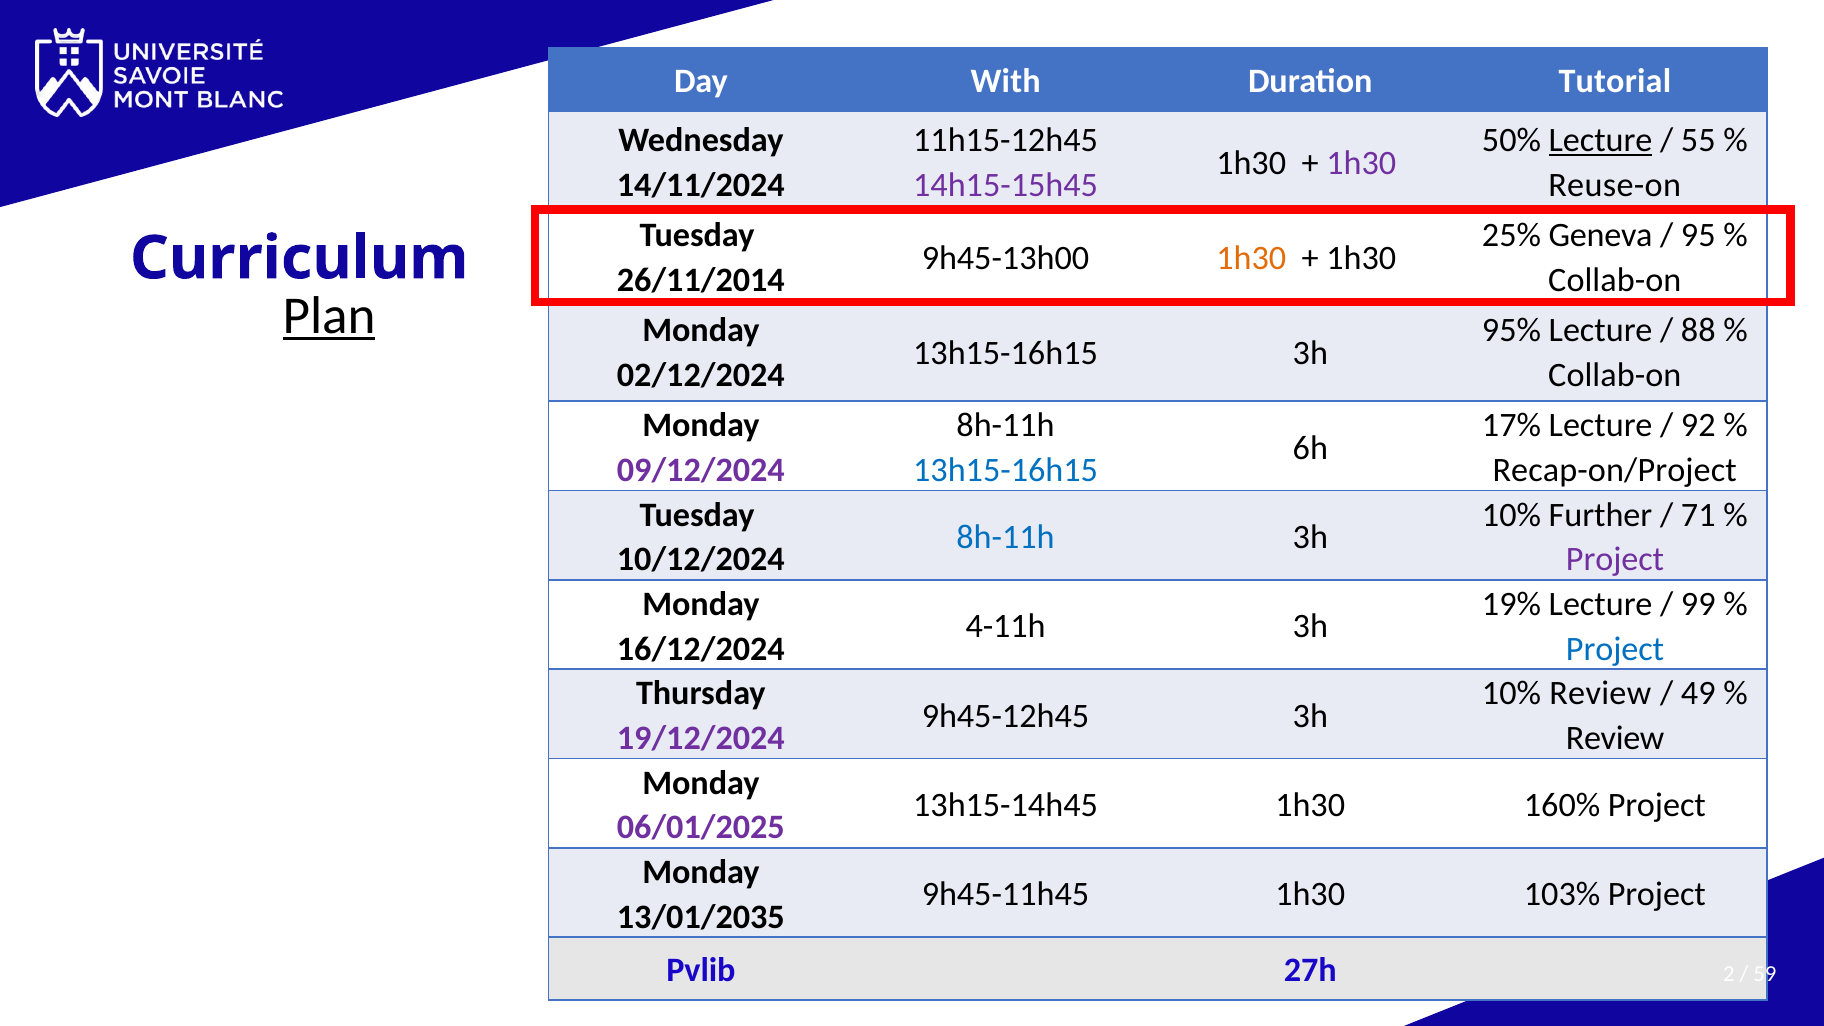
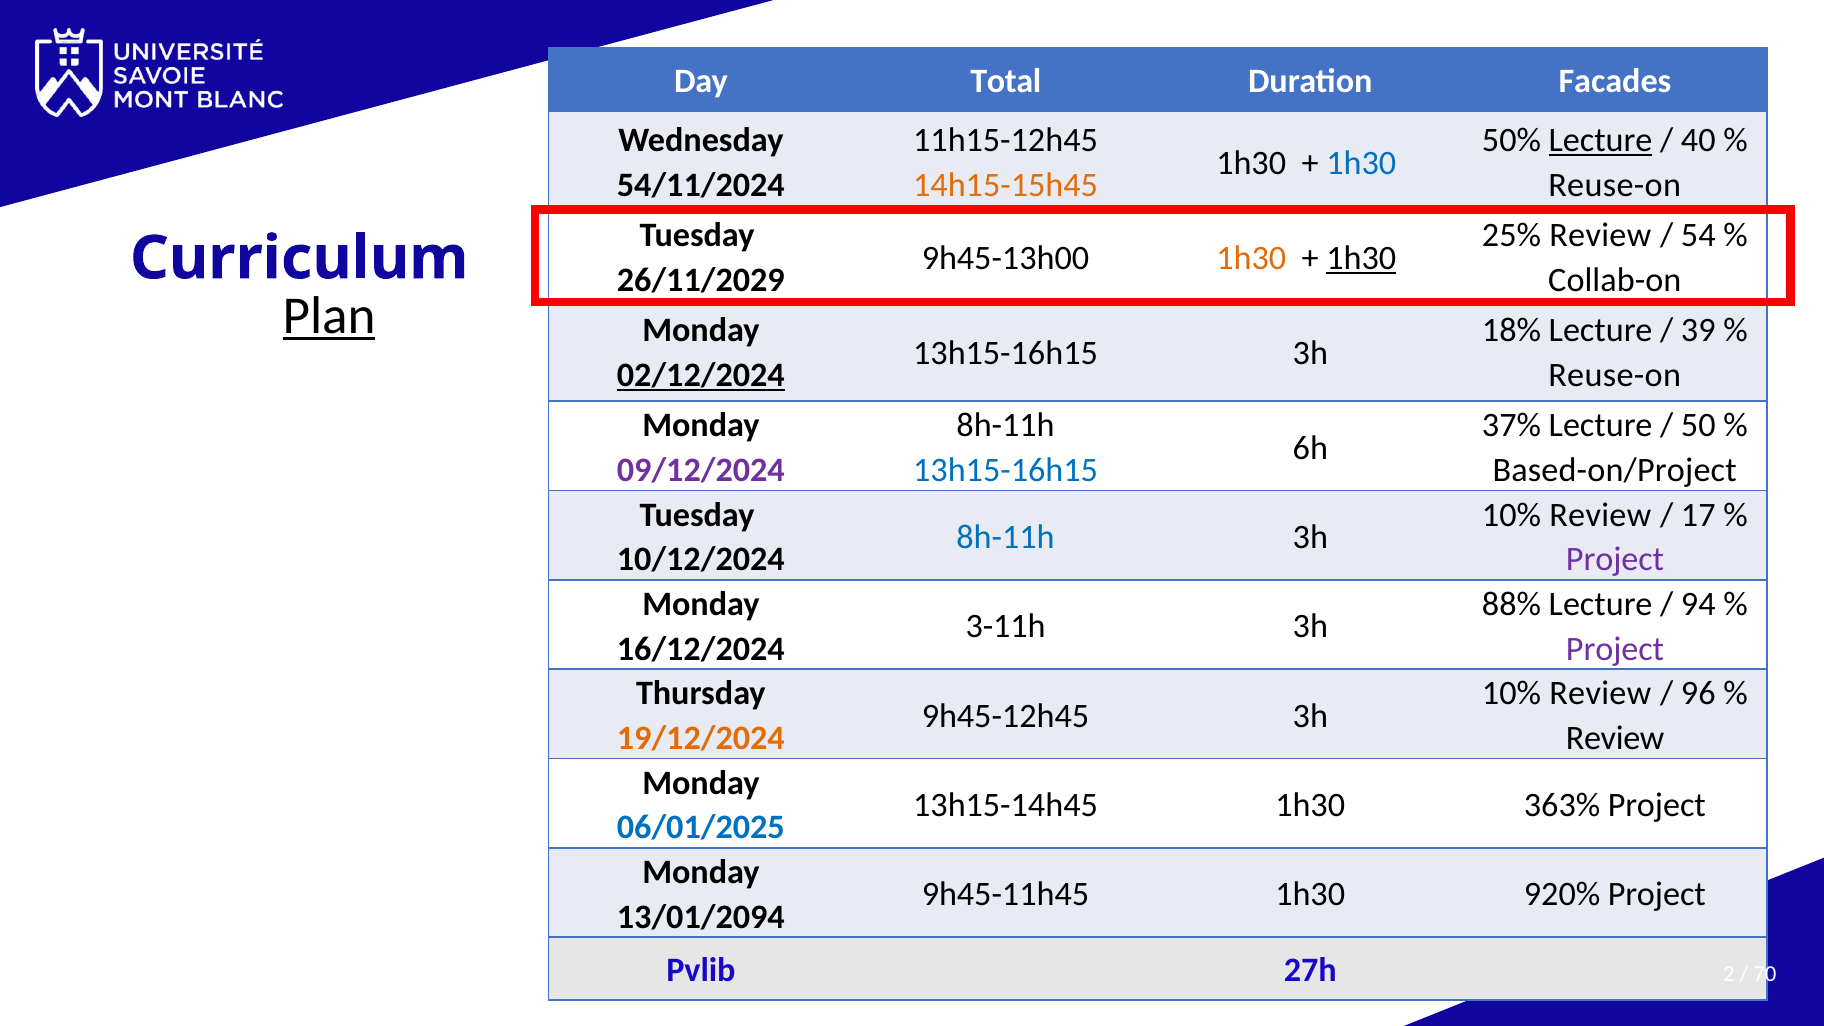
With: With -> Total (1006, 81)
Tutorial: Tutorial -> Facades (1615, 81)
55: 55 -> 40 (1698, 141)
1h30 colour: purple -> blue (1361, 163)
14/11/2024: 14/11/2024 -> 54/11/2024 (701, 185)
14h15-15h45 colour: purple -> orange (1006, 185)
25% Geneva: Geneva -> Review (1600, 236)
95: 95 -> 54 (1698, 236)
1h30 underline: none -> present (1361, 258)
26/11/2014: 26/11/2014 -> 26/11/2029 (701, 280)
95%: 95% -> 18% (1511, 330)
88: 88 -> 39 (1698, 330)
02/12/2024 underline: none -> present (701, 375)
Collab-on: Collab-on -> Reuse-on (1615, 375)
17%: 17% -> 37% (1511, 425)
92: 92 -> 50 (1698, 425)
Recap-on/Project: Recap-on/Project -> Based-on/Project (1615, 470)
Further: Further -> Review (1600, 515)
71: 71 -> 17 (1698, 515)
19%: 19% -> 88% (1511, 604)
99: 99 -> 94 (1698, 604)
4-11h: 4-11h -> 3-11h (1006, 626)
Project colour: blue -> purple (1615, 649)
49: 49 -> 96 (1698, 693)
19/12/2024 colour: purple -> orange (701, 738)
160%: 160% -> 363% (1562, 805)
06/01/2025 colour: purple -> blue (701, 827)
103%: 103% -> 920% (1562, 894)
13/01/2035: 13/01/2035 -> 13/01/2094 (701, 917)
59: 59 -> 70 (1765, 974)
